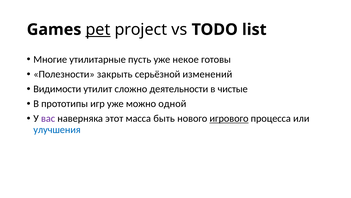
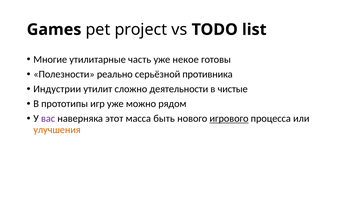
pet underline: present -> none (98, 29)
пусть: пусть -> часть (140, 59)
закрыть: закрыть -> реально (115, 74)
изменений: изменений -> противника (208, 74)
Видимости: Видимости -> Индустрии (57, 89)
одной: одной -> рядом (172, 103)
улучшения colour: blue -> orange (57, 129)
